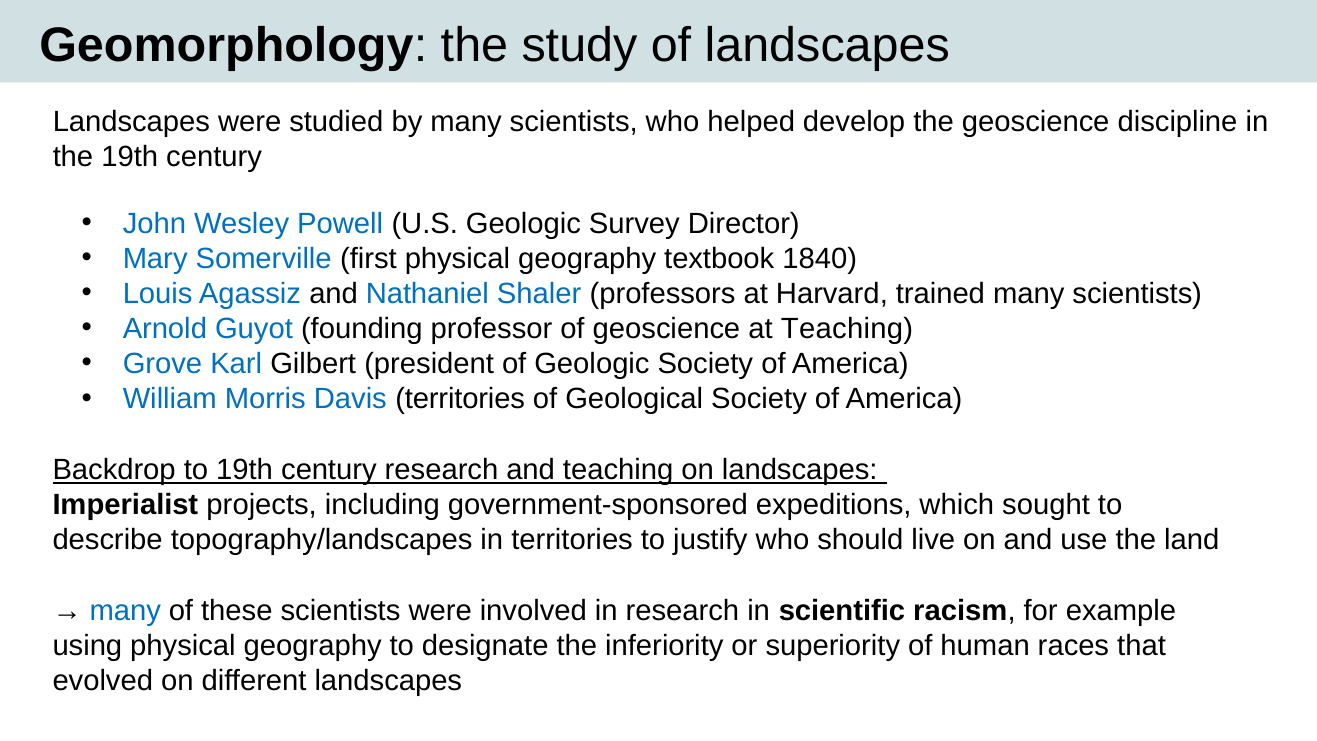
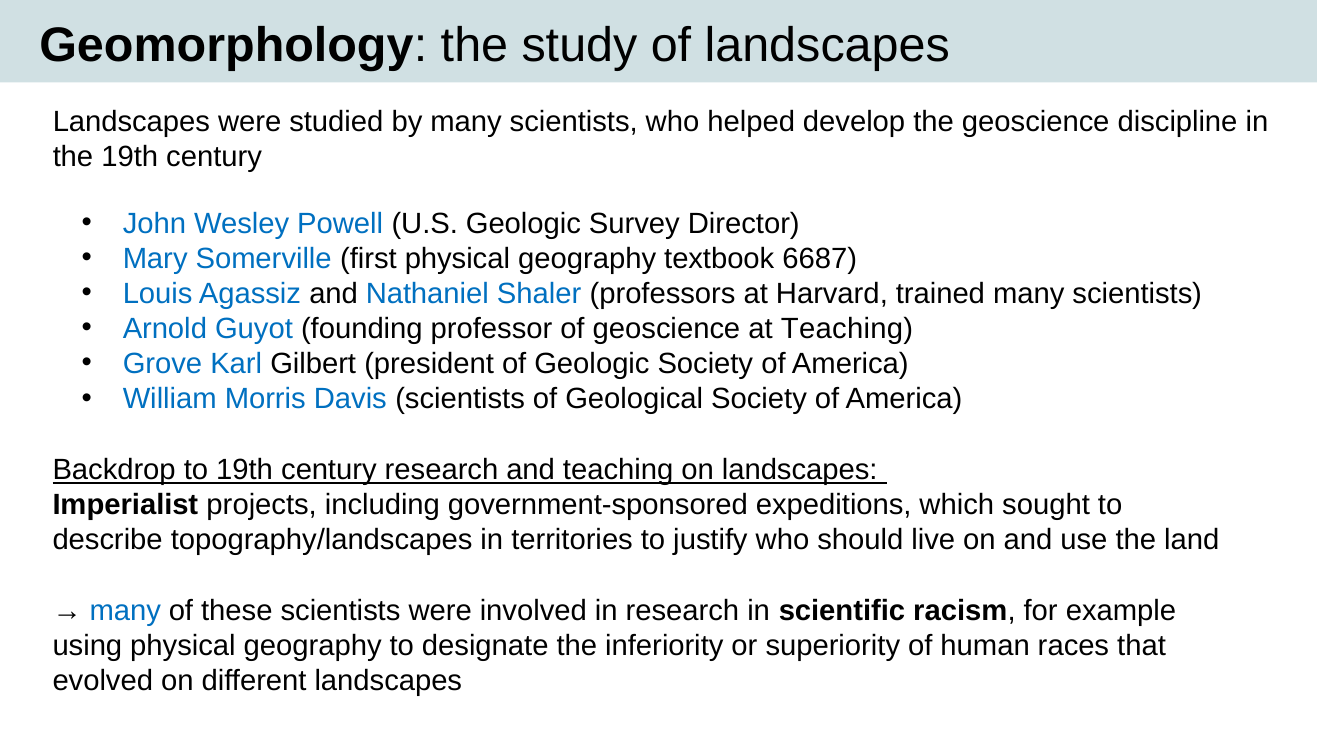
1840: 1840 -> 6687 (820, 259)
Davis territories: territories -> scientists (460, 399)
